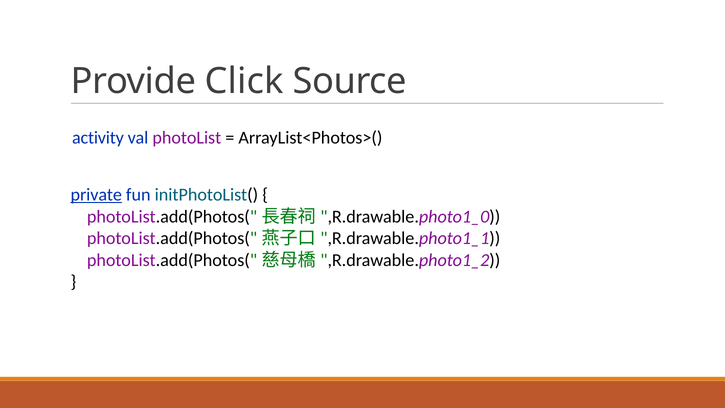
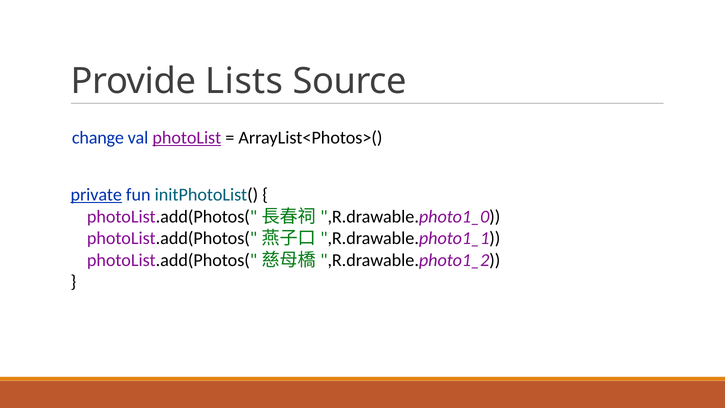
Click: Click -> Lists (244, 81)
activity: activity -> change (98, 138)
photoList underline: none -> present (187, 138)
